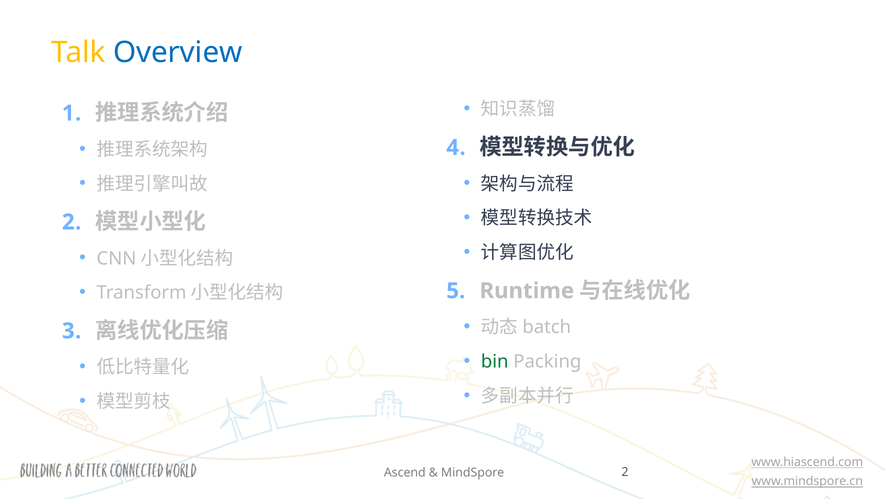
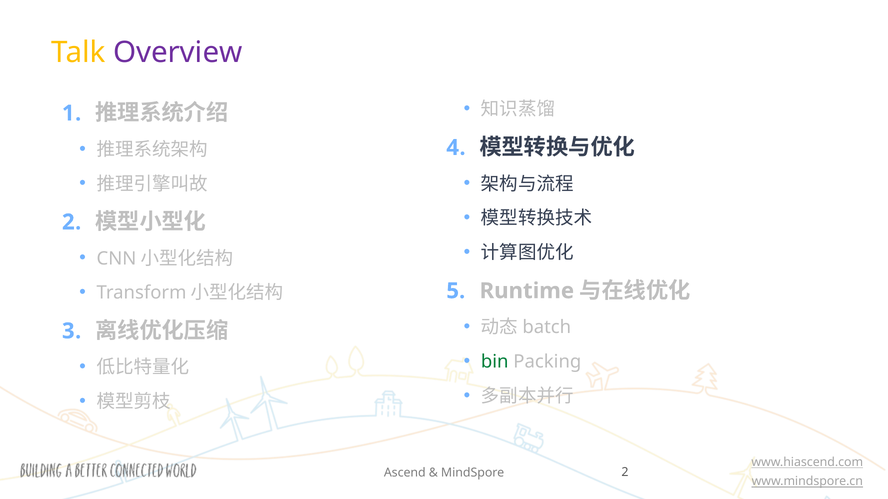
Overview colour: blue -> purple (178, 53)
